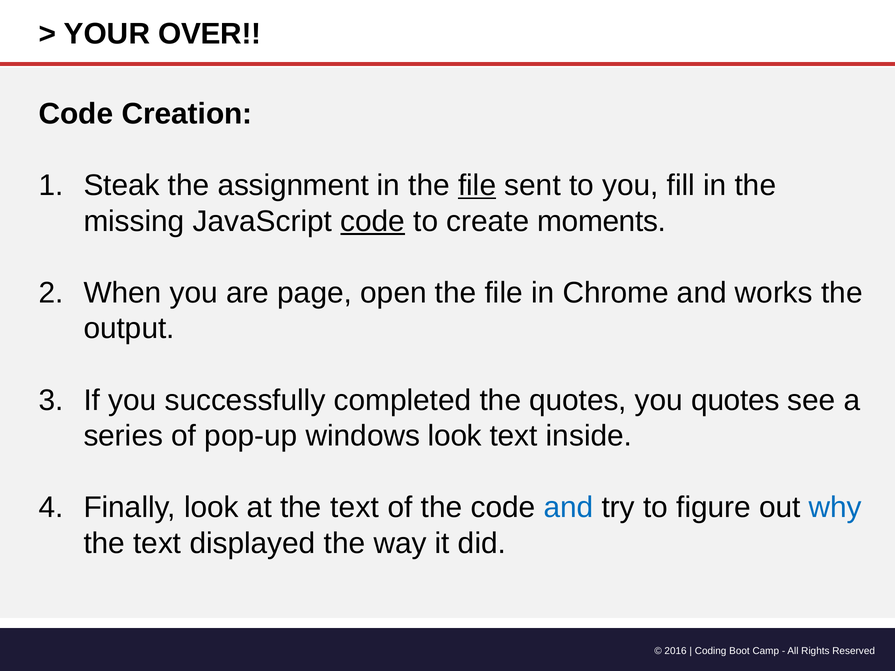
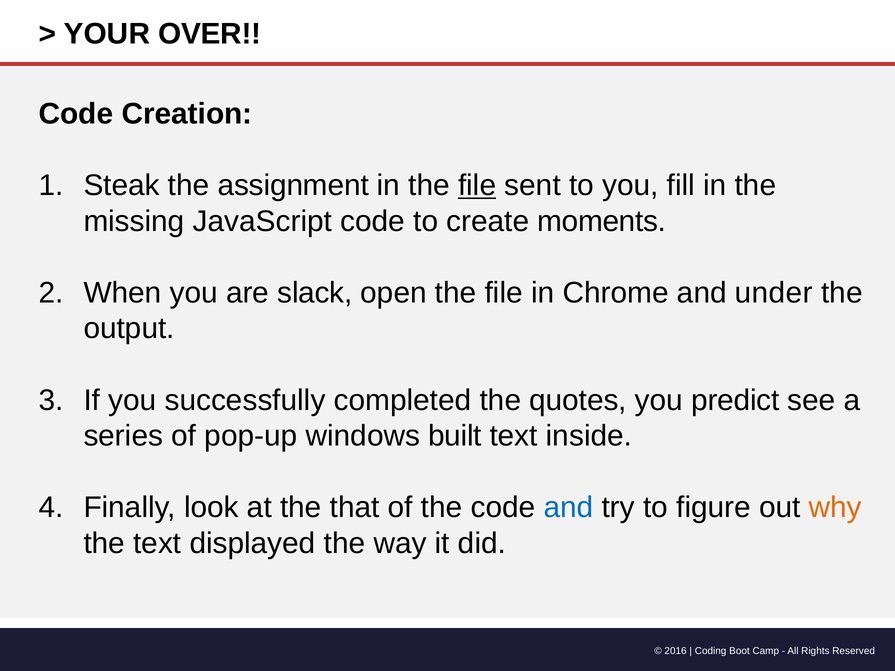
code underline: present -> none (373, 221)
page: page -> slack (315, 293)
works: works -> under (774, 293)
you quotes: quotes -> predict (735, 400)
windows look: look -> built (455, 436)
at the text: text -> that (355, 508)
why colour: blue -> orange (835, 508)
